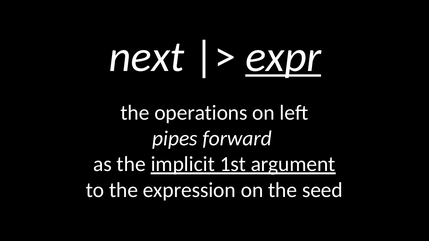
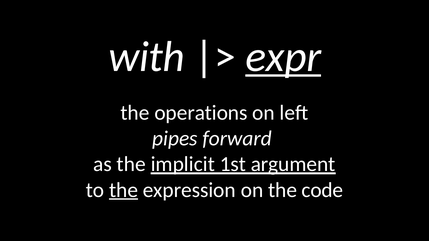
next: next -> with (147, 57)
the underline: none -> present (124, 190)
seed: seed -> code (322, 190)
